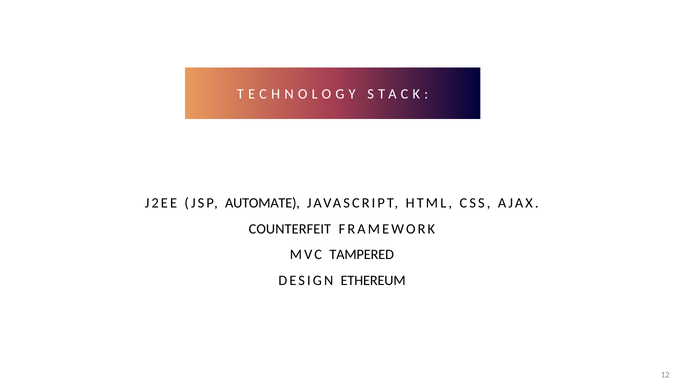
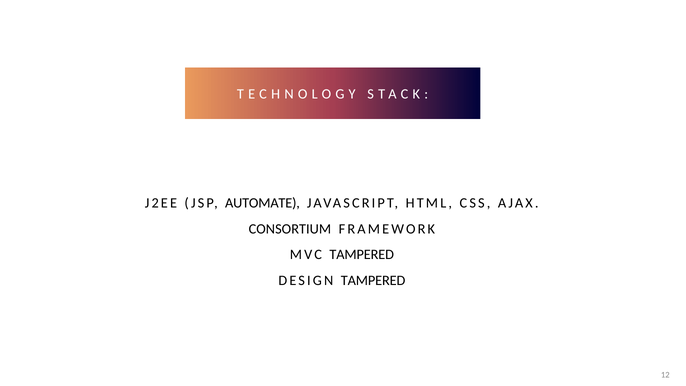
COUNTERFEIT: COUNTERFEIT -> CONSORTIUM (290, 229)
DESIGN ETHEREUM: ETHEREUM -> TAMPERED (373, 280)
